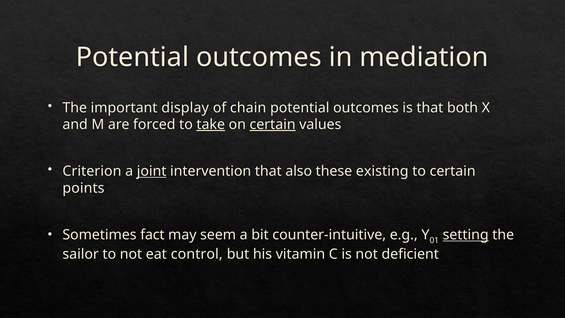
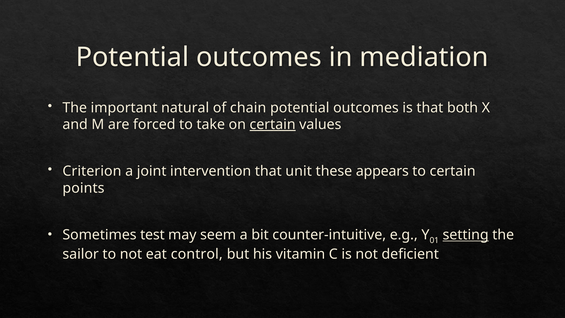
display: display -> natural (185, 108)
take underline: present -> none (211, 124)
joint underline: present -> none (152, 171)
also: also -> unit (299, 171)
existing: existing -> appears (382, 171)
fact: fact -> test (152, 235)
